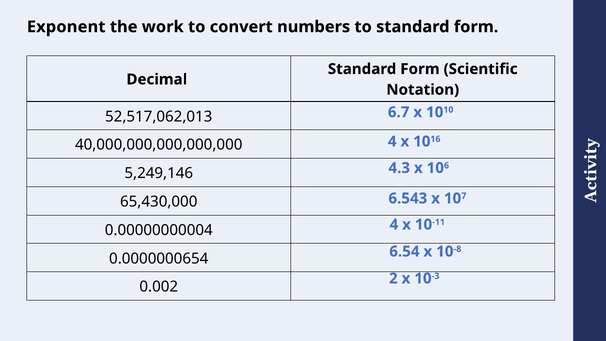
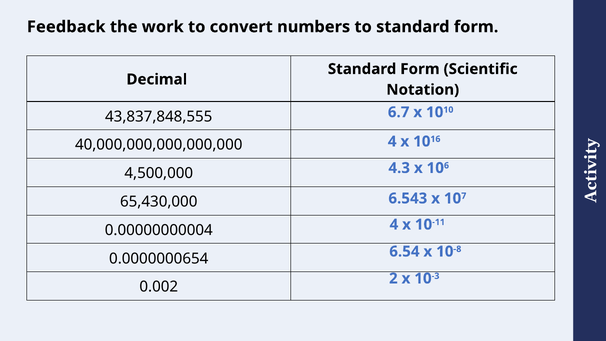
Exponent: Exponent -> Feedback (66, 27)
52,517,062,013: 52,517,062,013 -> 43,837,848,555 (159, 117)
5,249,146: 5,249,146 -> 4,500,000 (159, 173)
